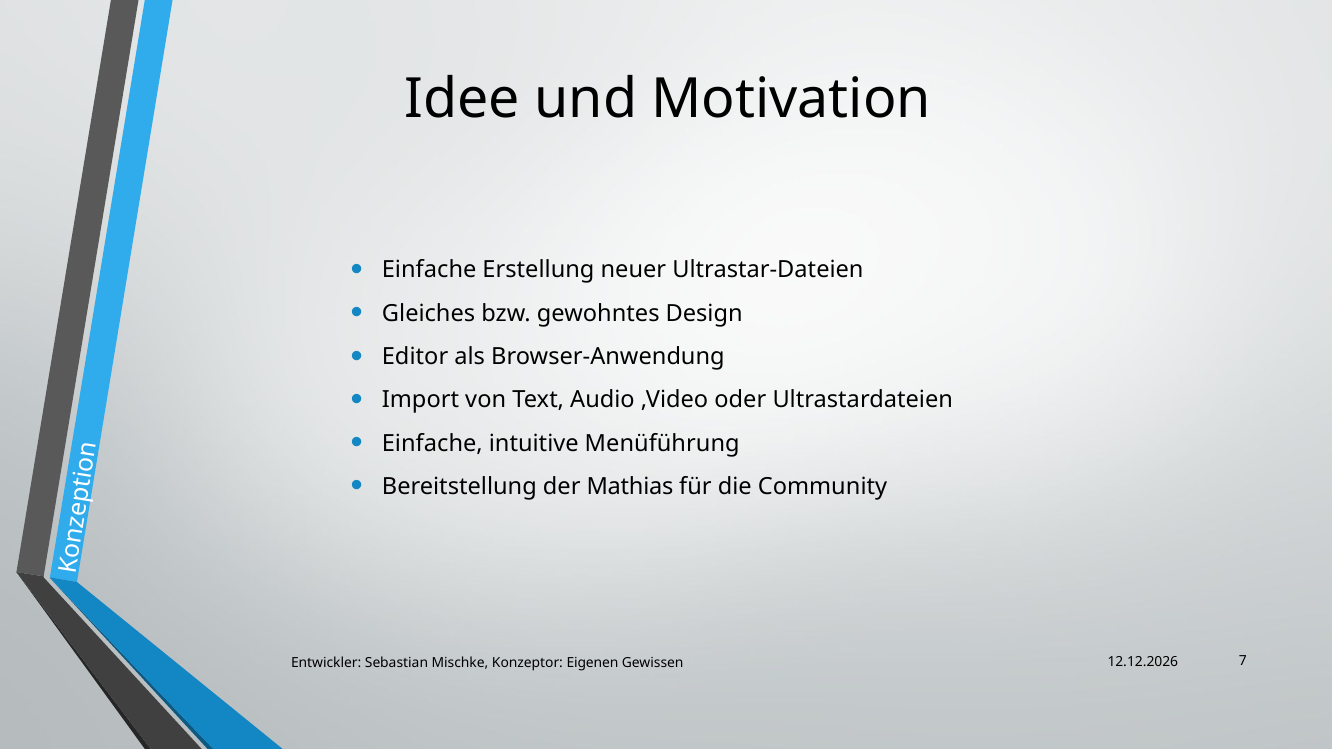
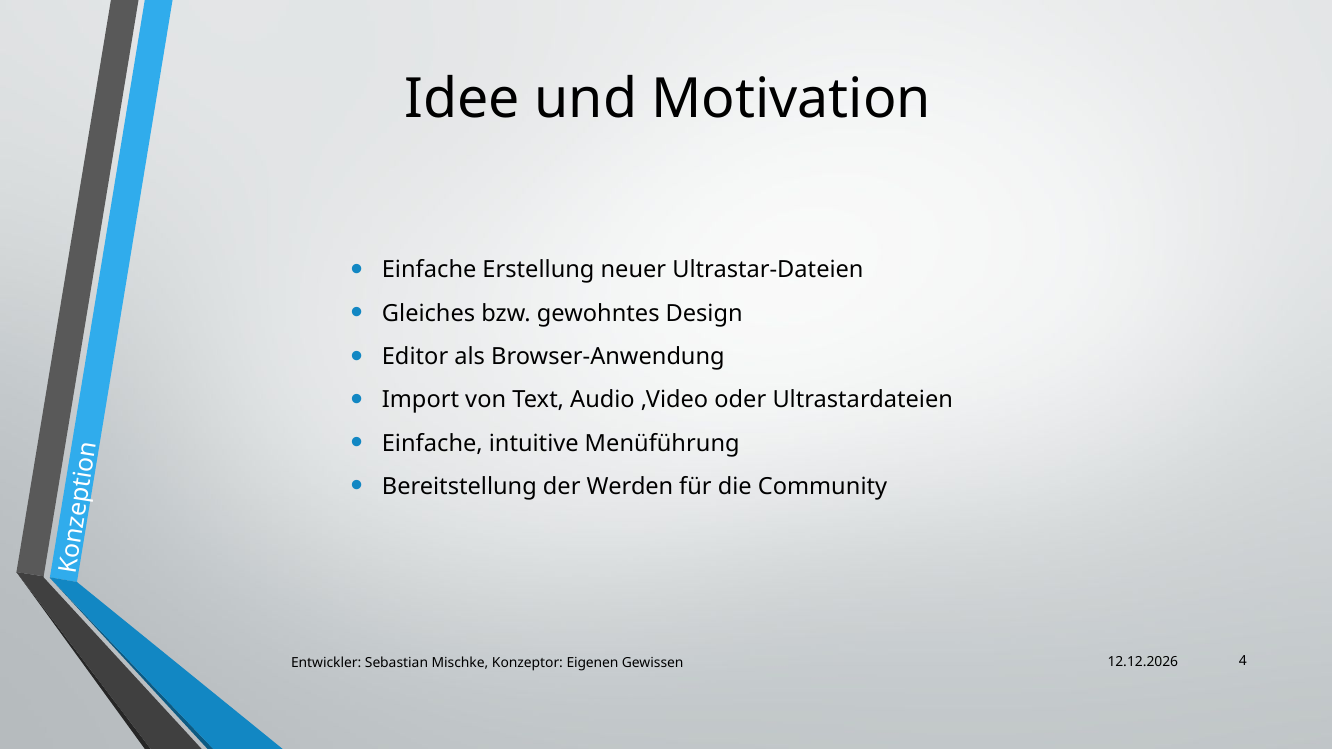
Mathias: Mathias -> Werden (630, 487)
7: 7 -> 4 (1243, 661)
